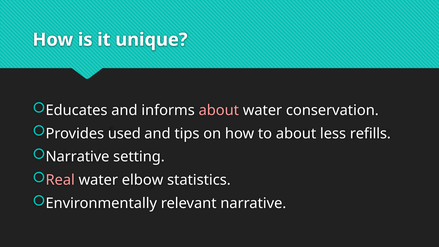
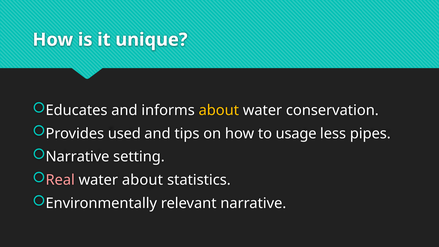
about colour: pink -> yellow (219, 110)
to about: about -> usage (296, 133)
refills: refills -> pipes (370, 133)
water elbow: elbow -> about (142, 180)
